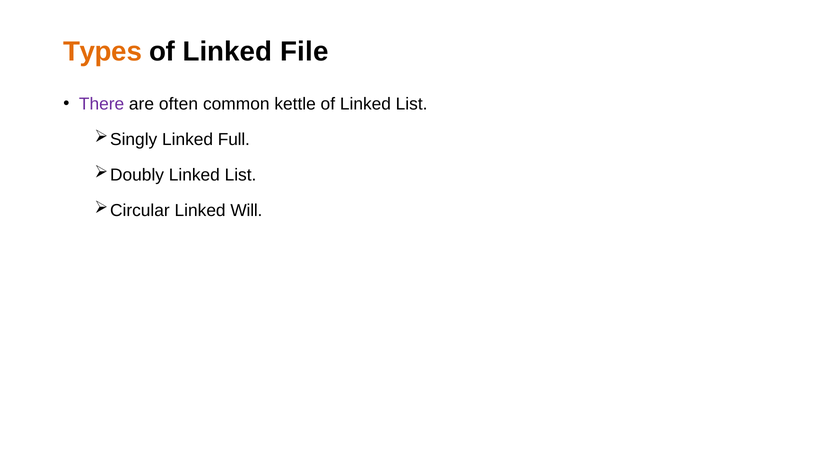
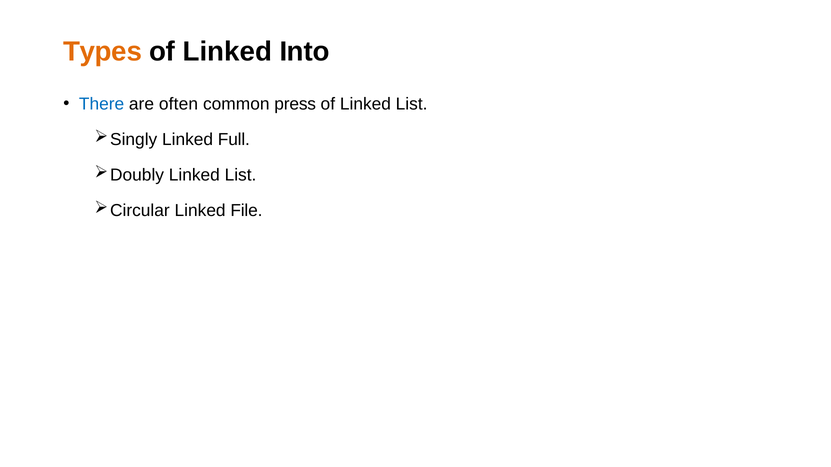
File: File -> Into (305, 52)
There colour: purple -> blue (102, 104)
kettle: kettle -> press (295, 104)
Will: Will -> File (246, 211)
